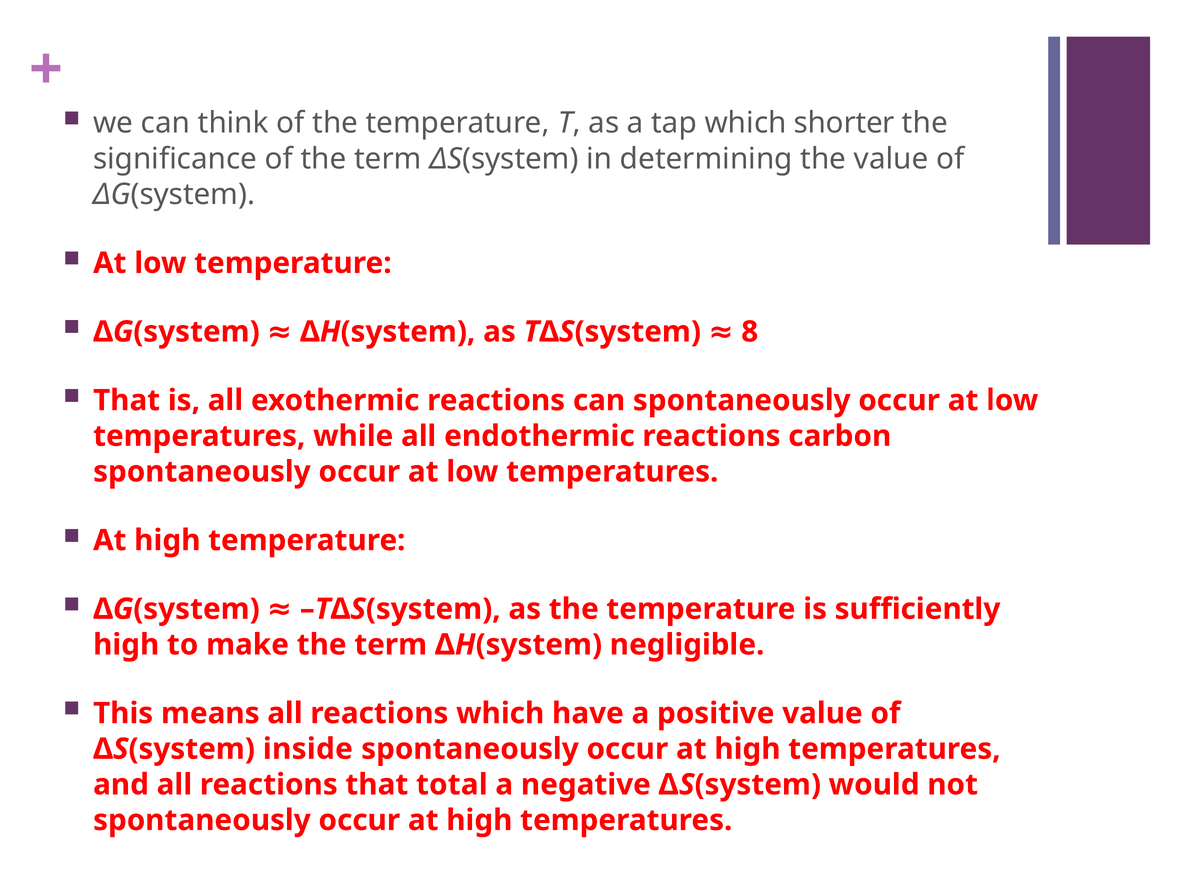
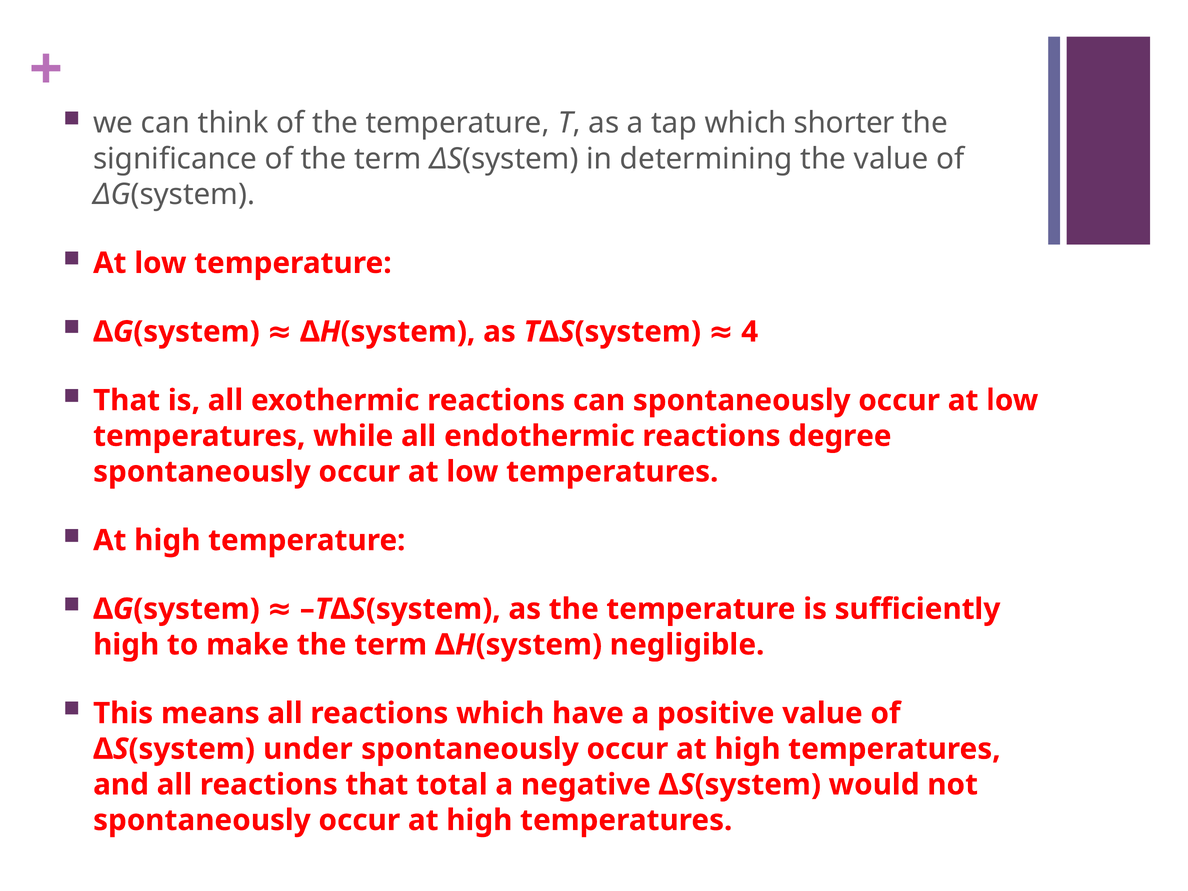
8: 8 -> 4 (750, 332)
carbon: carbon -> degree (840, 436)
inside: inside -> under (308, 749)
